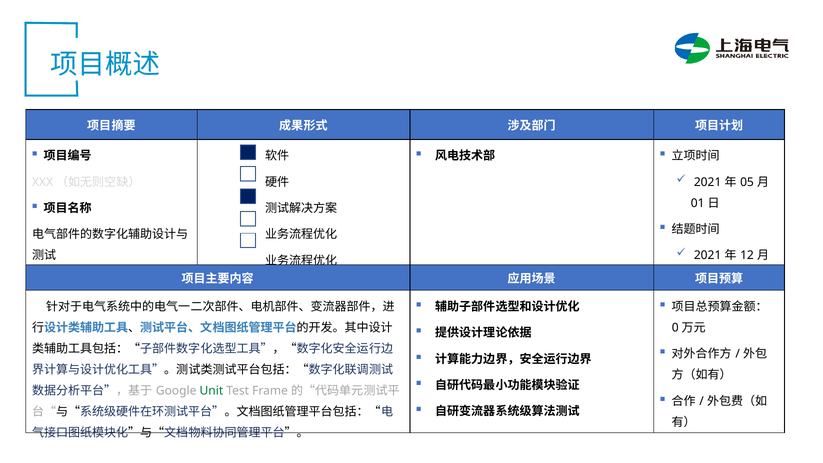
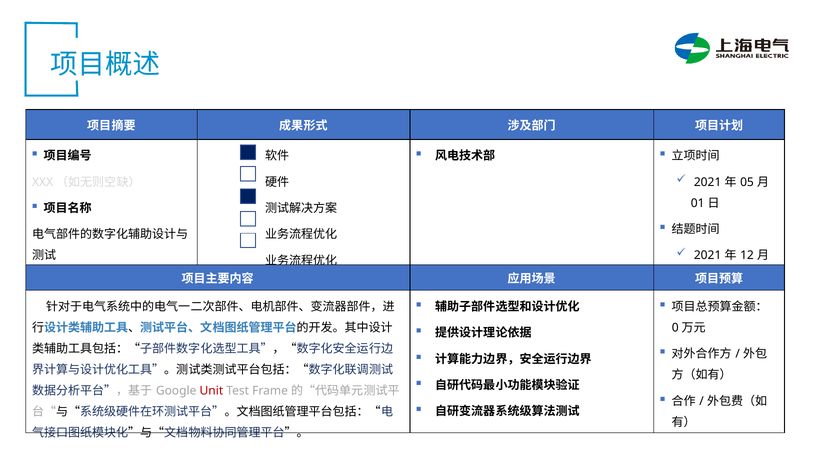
Unit colour: green -> red (211, 391)
